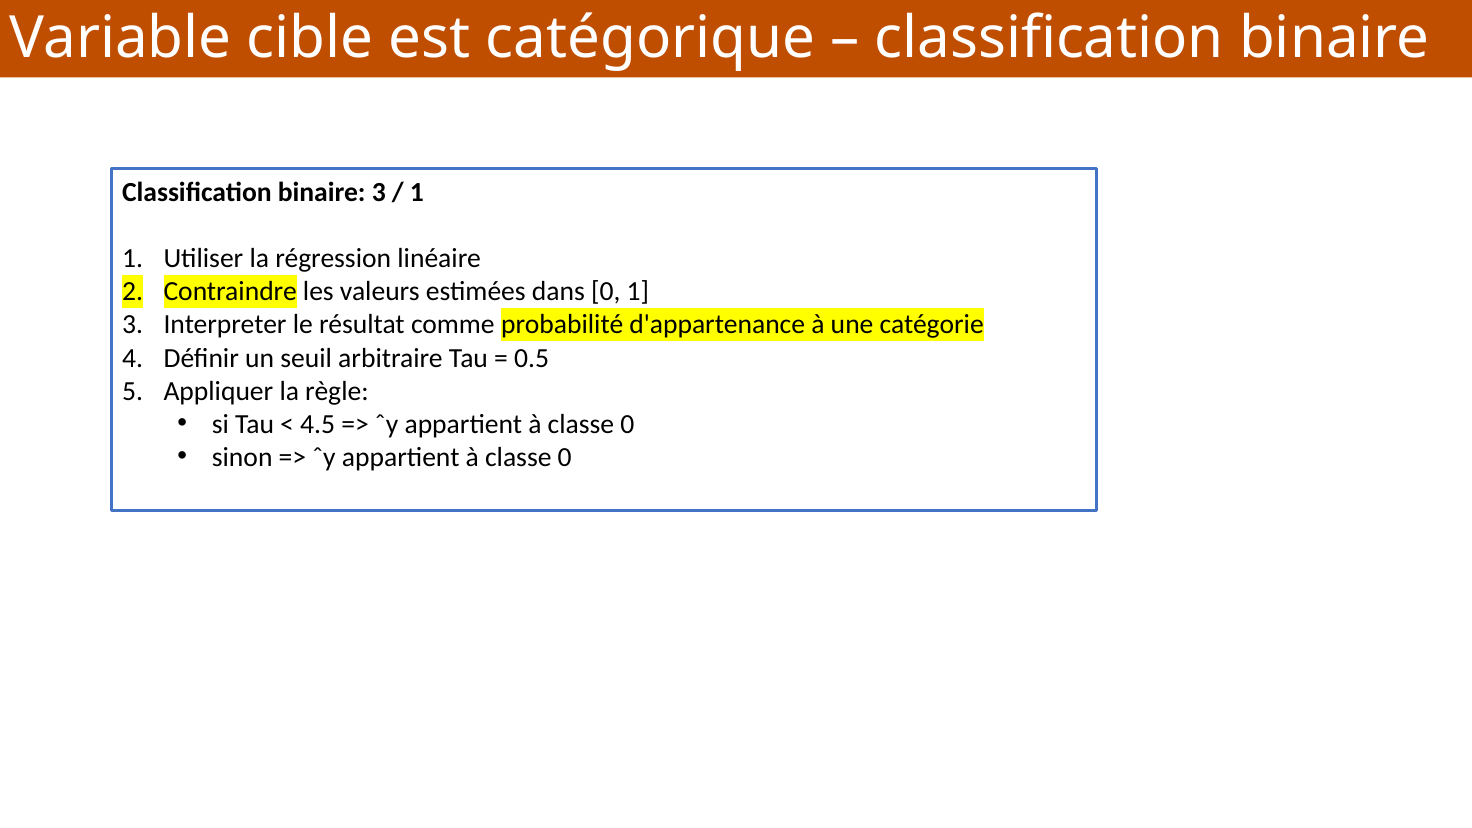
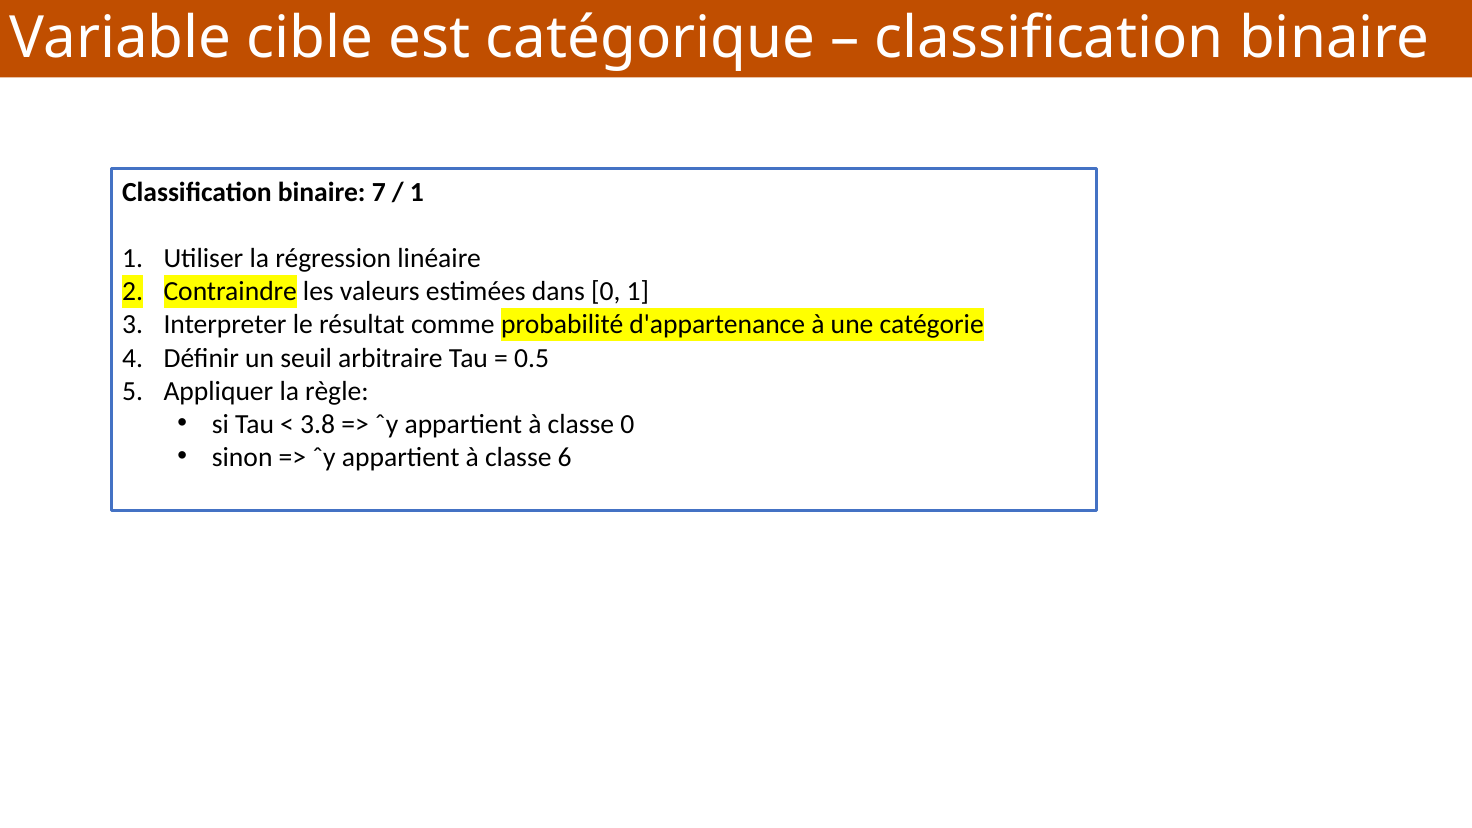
binaire 3: 3 -> 7 (379, 192)
4.5: 4.5 -> 3.8 (318, 424)
0: 0 -> 6 (565, 457)
